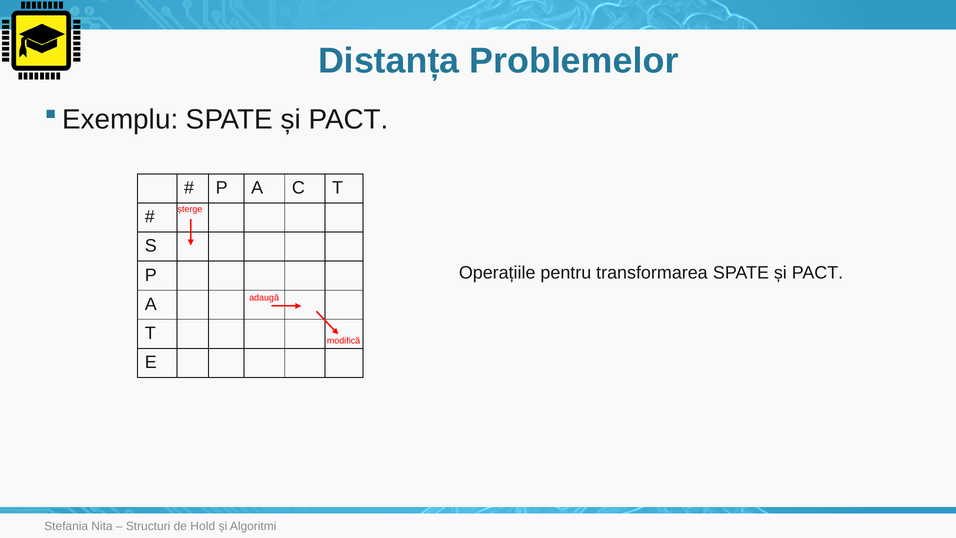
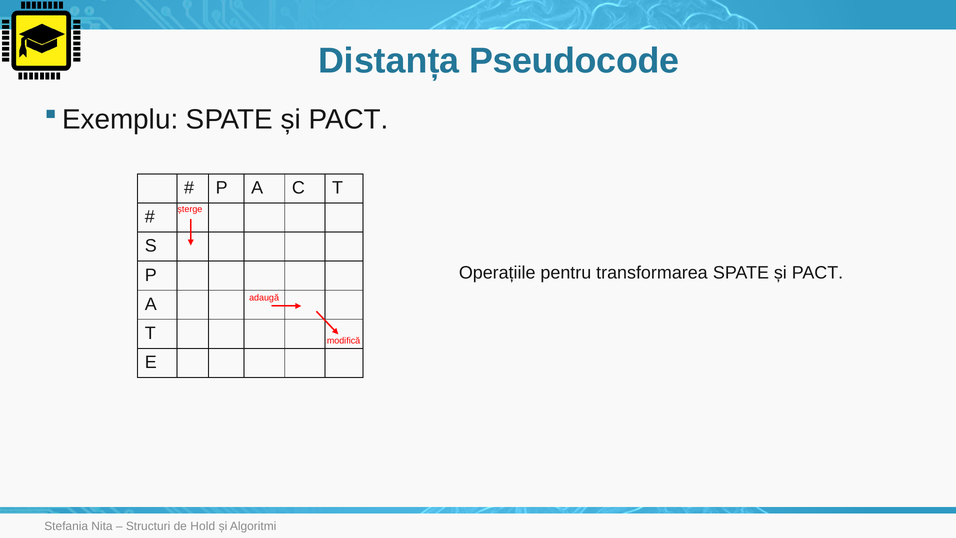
Problemelor: Problemelor -> Pseudocode (574, 61)
